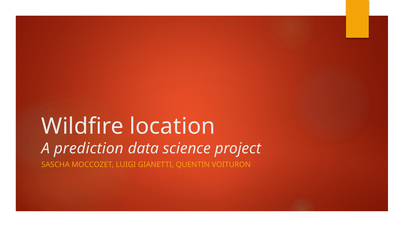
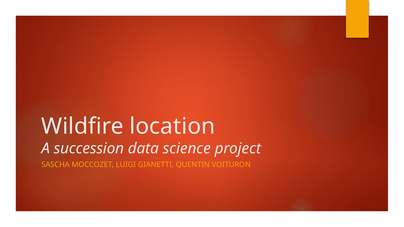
prediction: prediction -> succession (89, 149)
